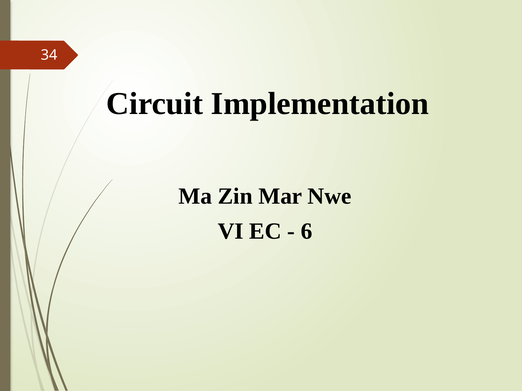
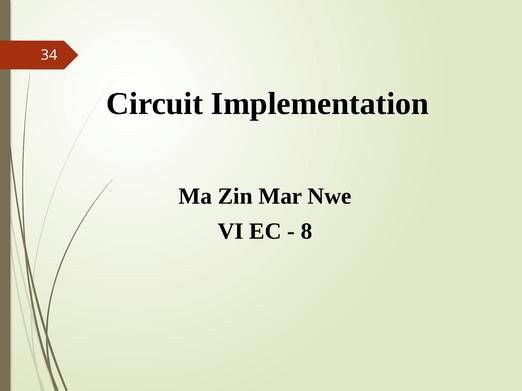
6: 6 -> 8 (307, 231)
